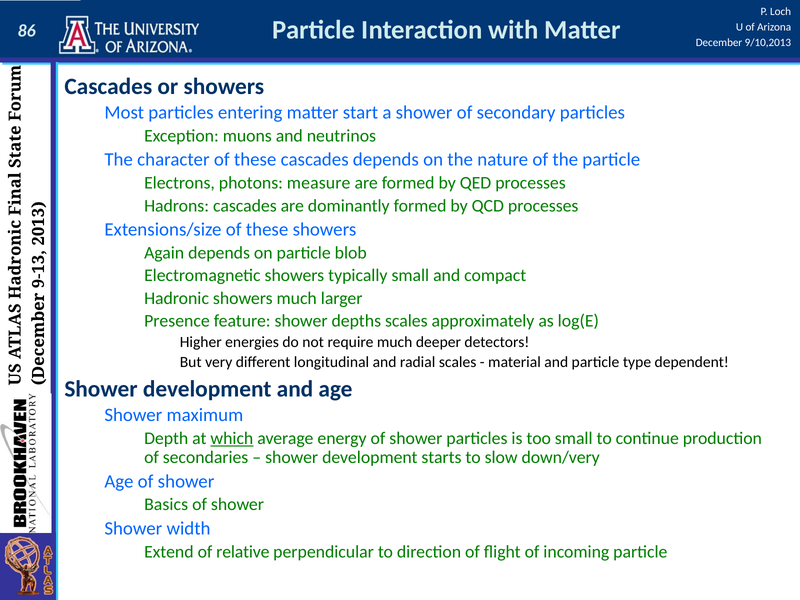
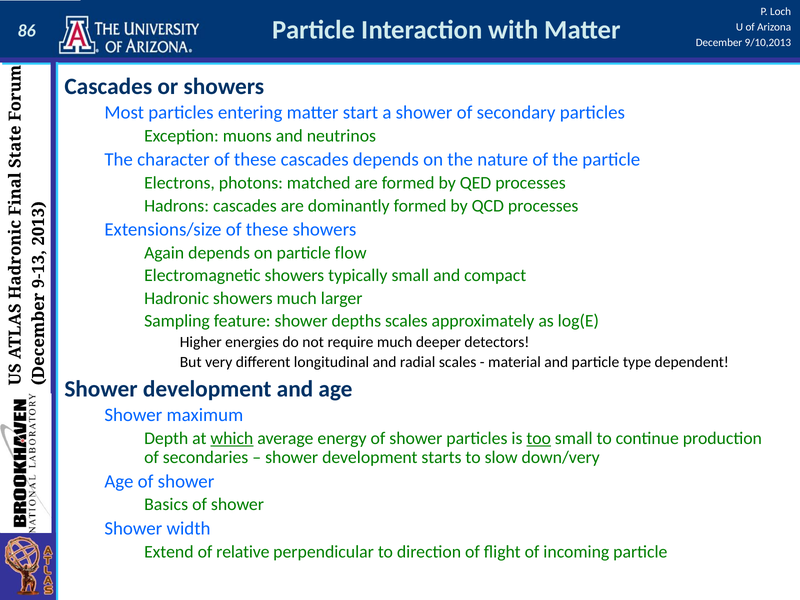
measure: measure -> matched (319, 183)
blob: blob -> flow (351, 253)
Presence: Presence -> Sampling (177, 321)
too underline: none -> present (539, 438)
